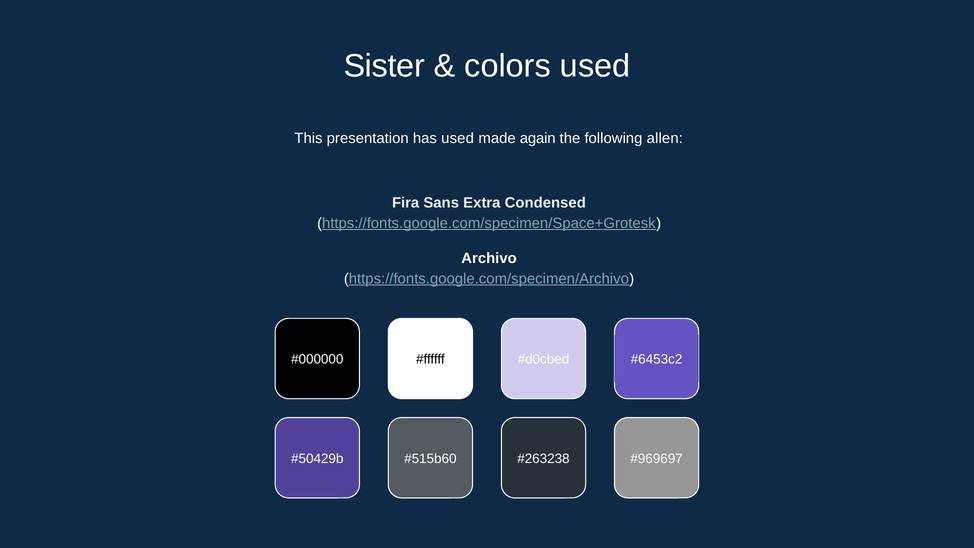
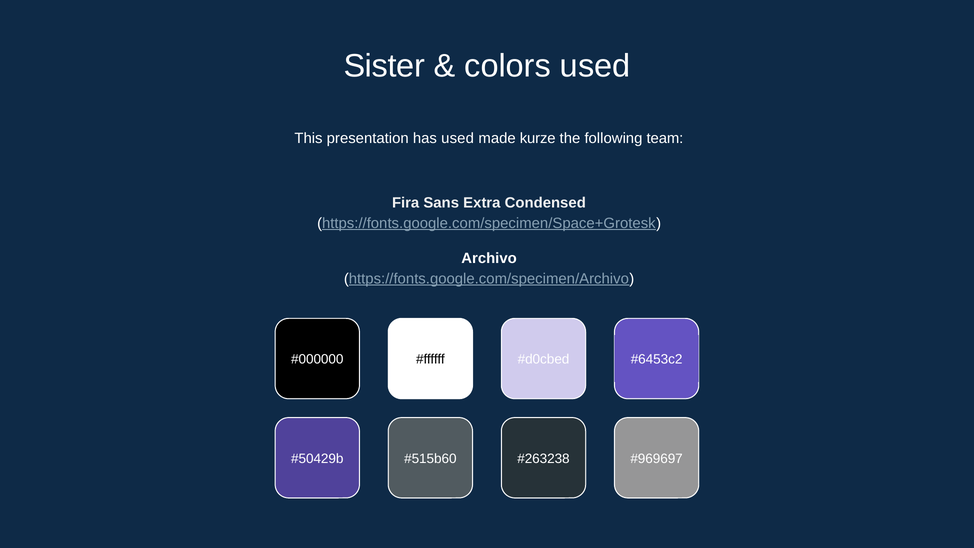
again: again -> kurze (538, 138)
allen: allen -> team (665, 138)
